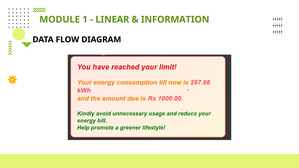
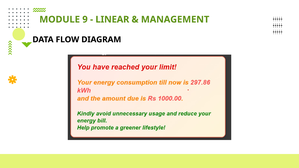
1: 1 -> 9 (85, 19)
INFORMATION: INFORMATION -> MANAGEMENT (175, 19)
